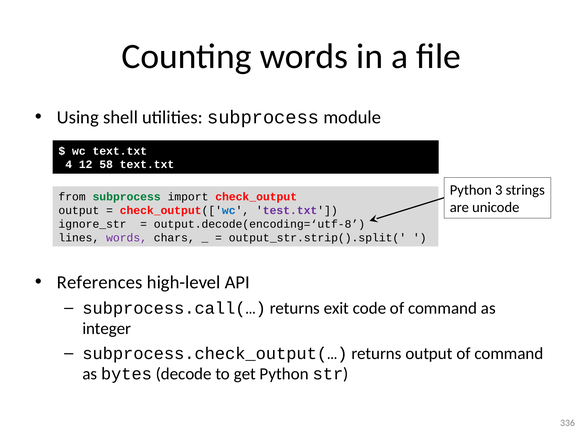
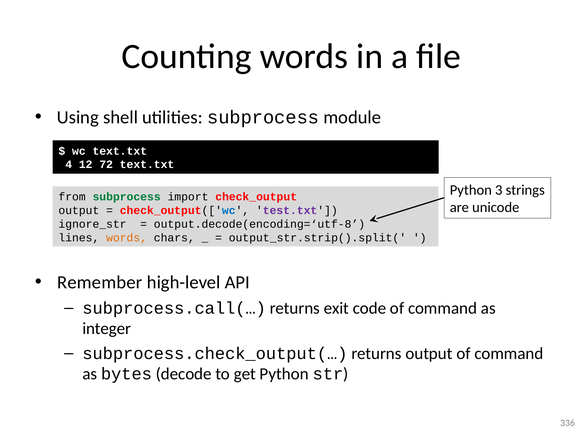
58: 58 -> 72 (106, 165)
words colour: purple -> orange (127, 238)
References: References -> Remember (100, 283)
